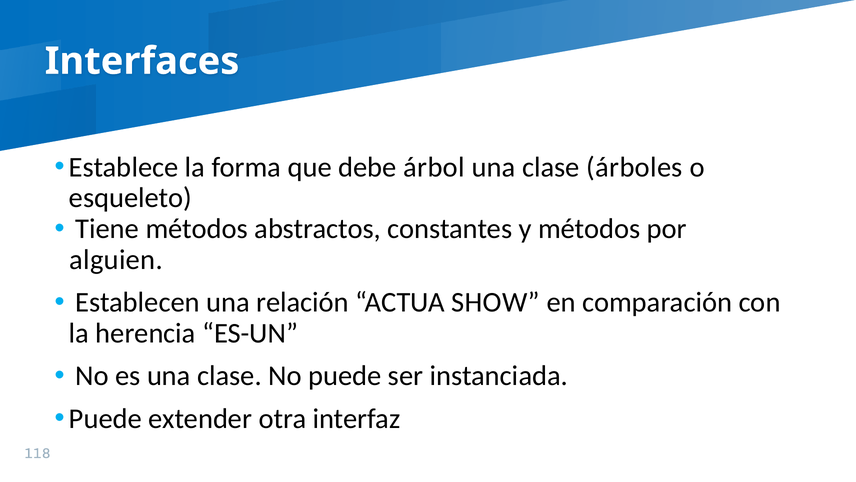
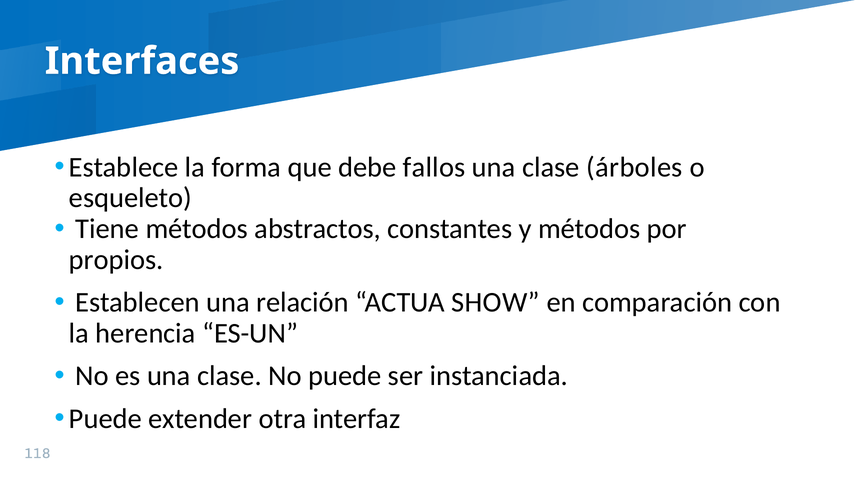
árbol: árbol -> fallos (434, 167)
alguien: alguien -> propios (116, 259)
